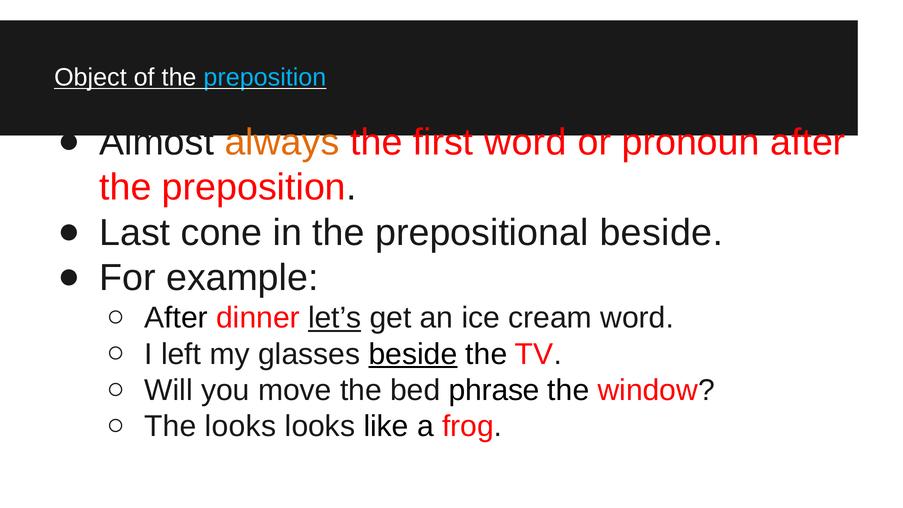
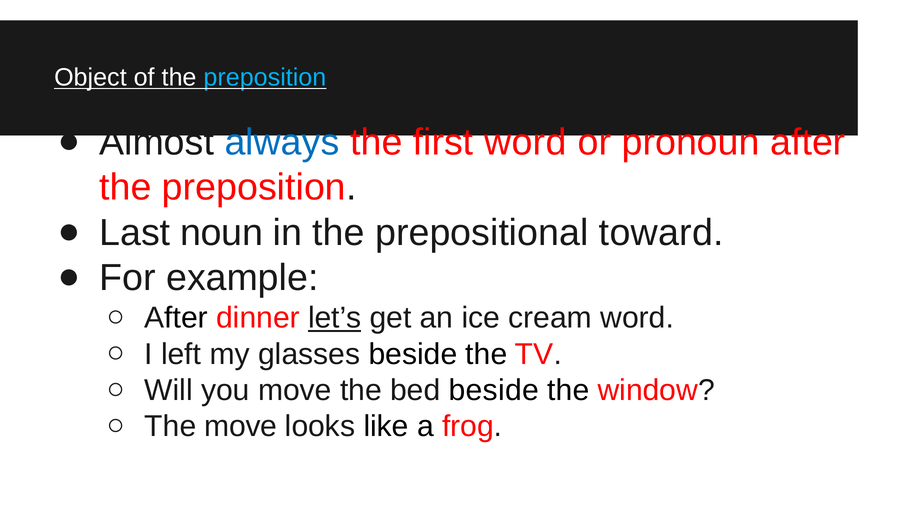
always colour: orange -> blue (282, 142)
cone: cone -> noun (222, 233)
prepositional beside: beside -> toward (661, 233)
beside underline: present -> none (413, 354)
bed phrase: phrase -> beside (494, 390)
The looks: looks -> move (241, 426)
